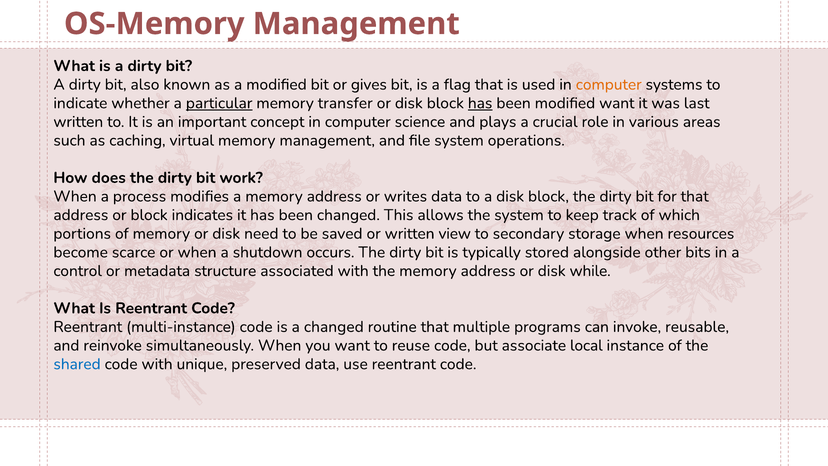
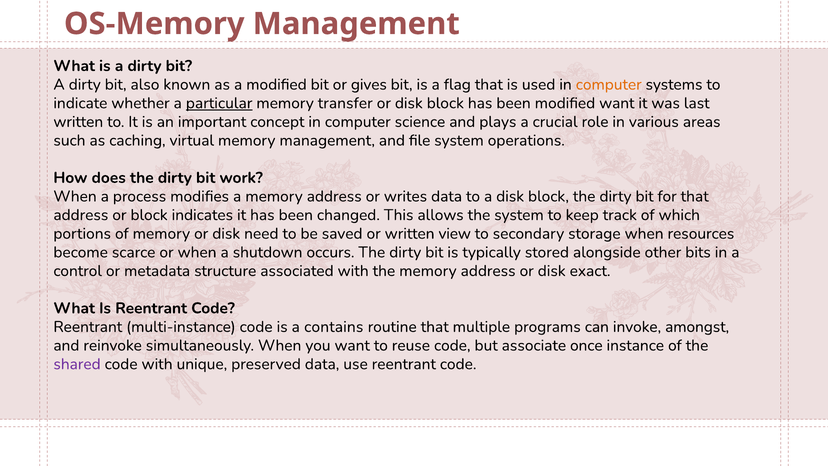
has underline: present -> none (480, 103)
while: while -> exact (590, 271)
a changed: changed -> contains (334, 327)
reusable: reusable -> amongst (697, 327)
local: local -> once (586, 345)
shared colour: blue -> purple (77, 364)
